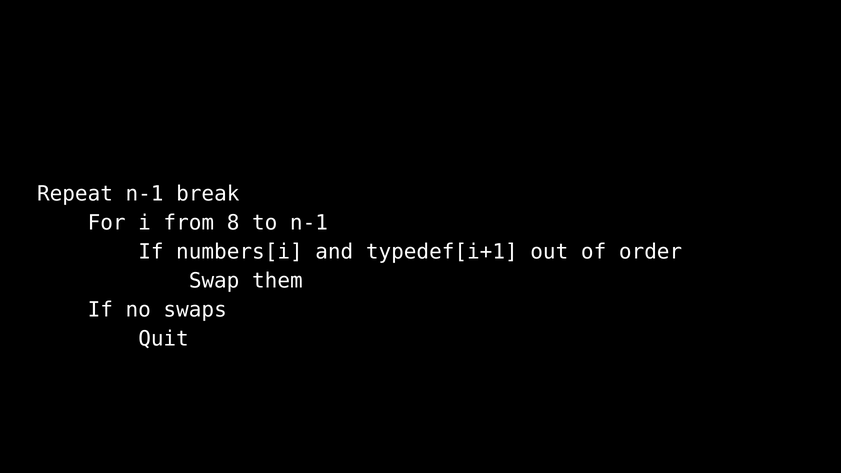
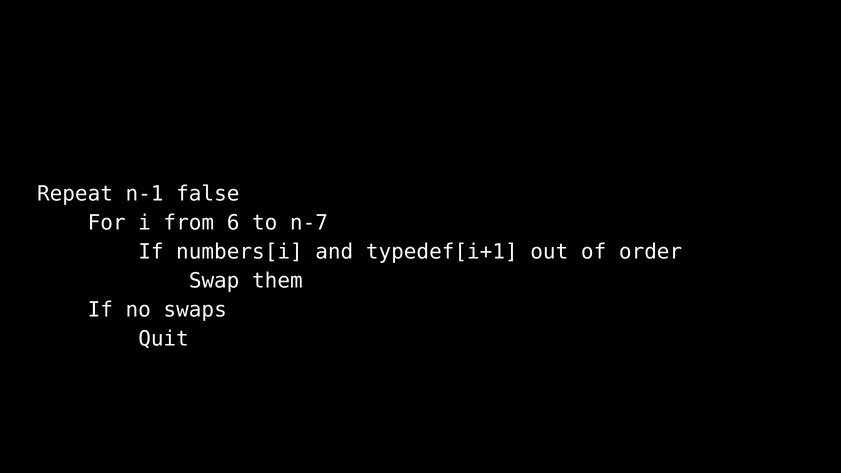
break: break -> false (208, 194)
8: 8 -> 6 (233, 223)
to n-1: n-1 -> n-7 (309, 223)
